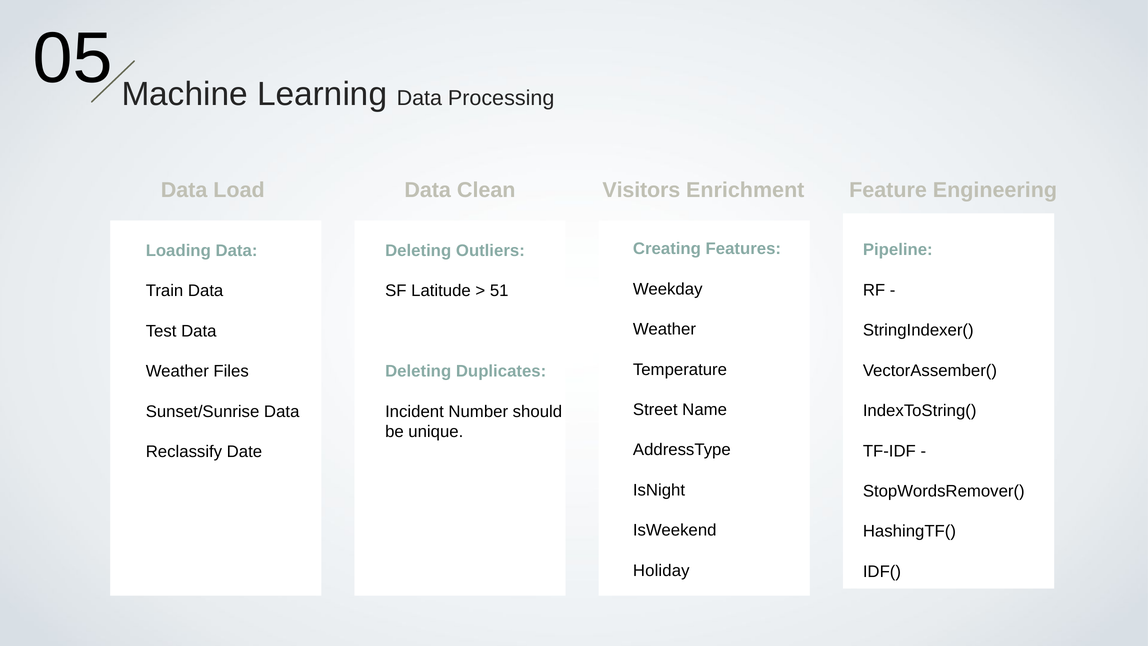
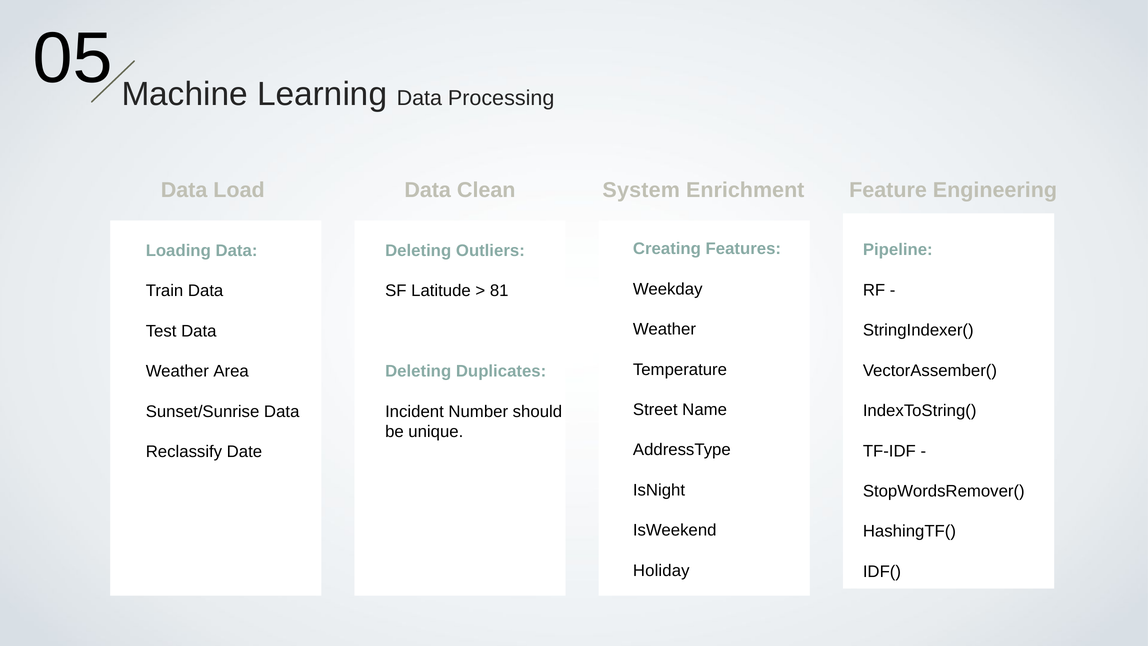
Visitors: Visitors -> System (641, 190)
51: 51 -> 81 (499, 291)
Files: Files -> Area (231, 371)
